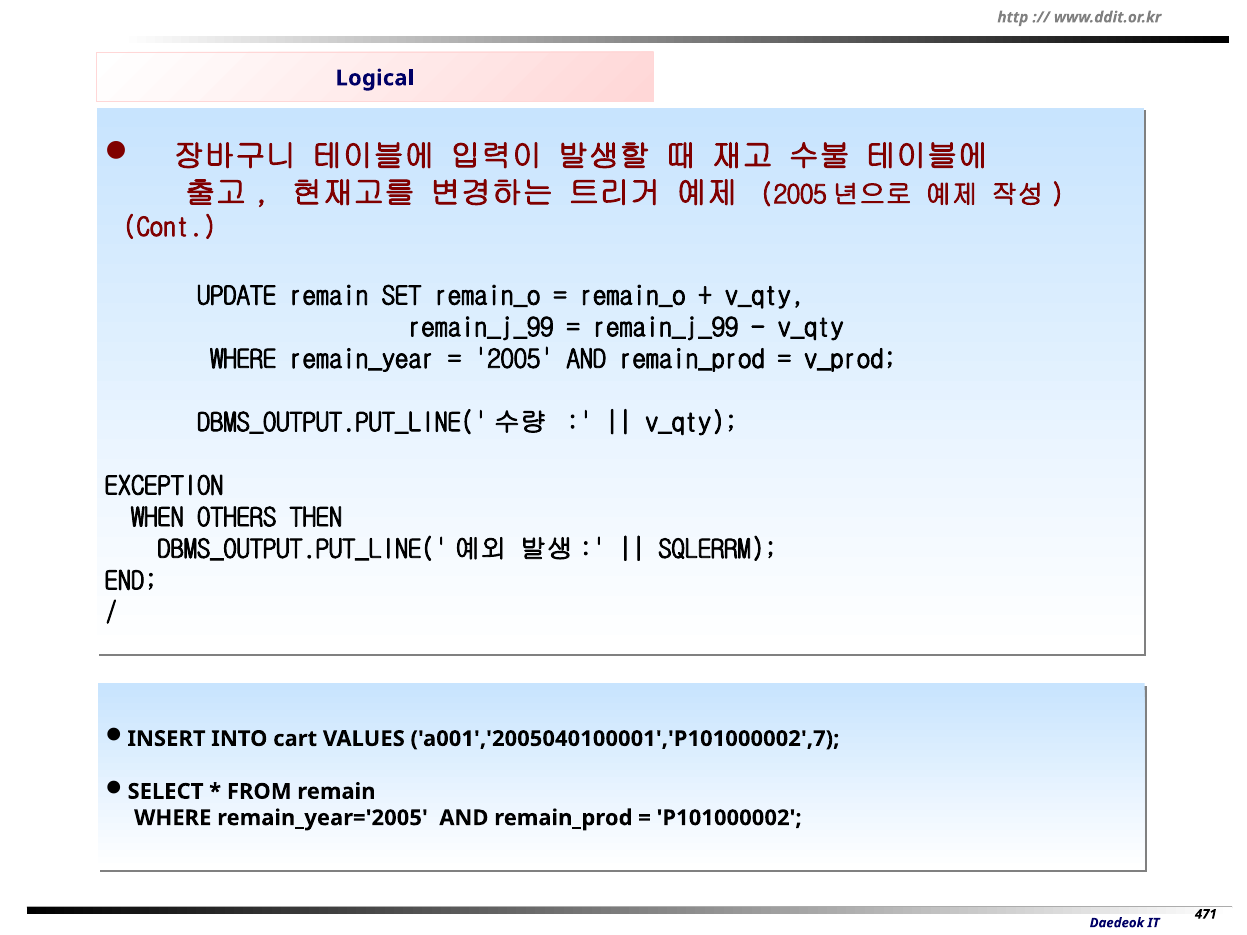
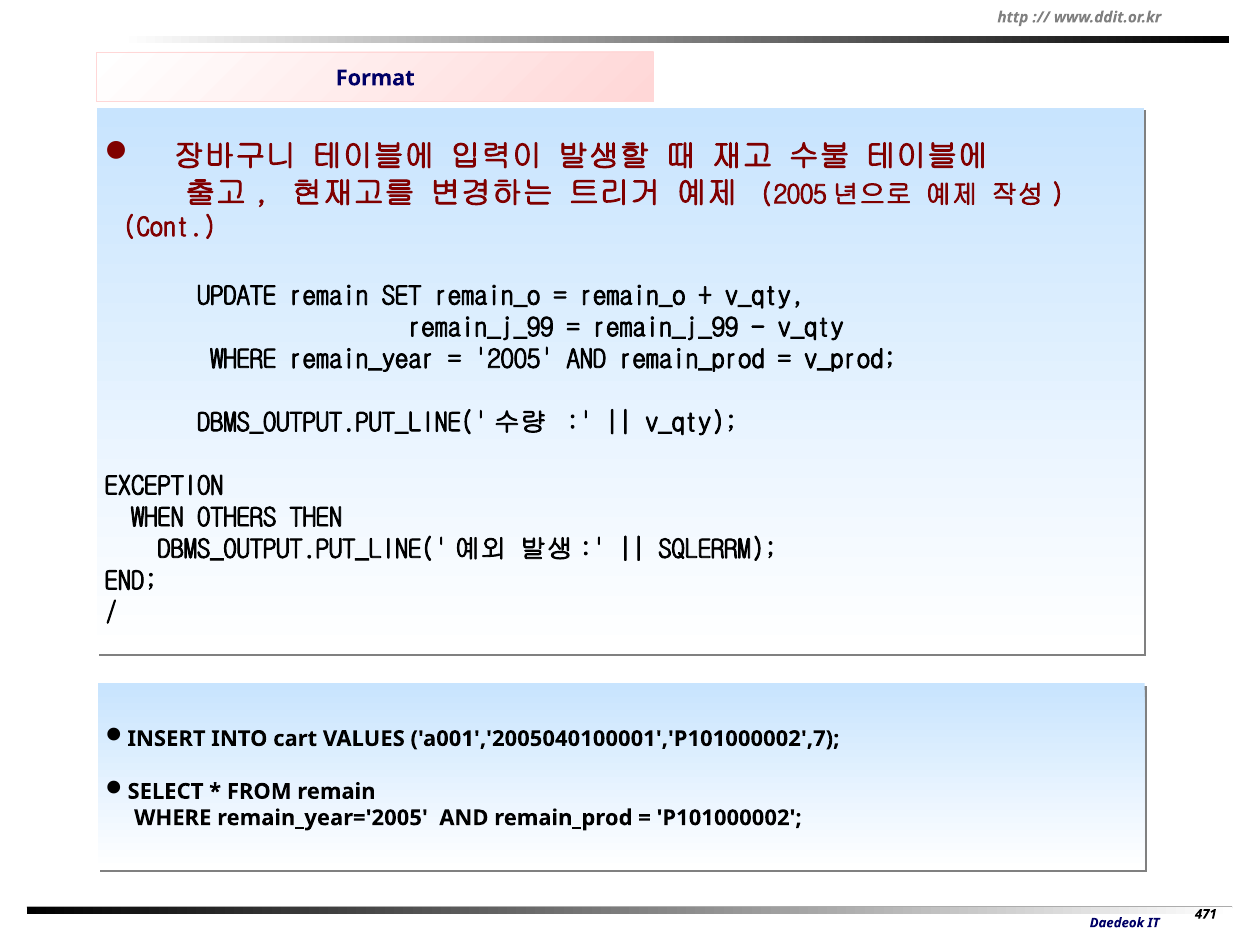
Logical: Logical -> Format (375, 78)
